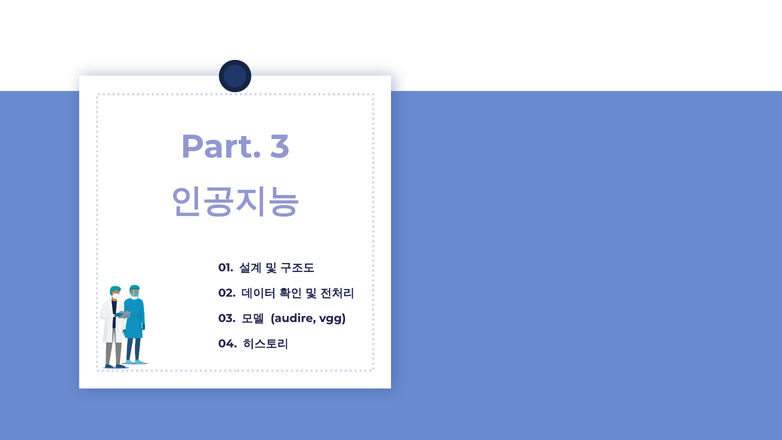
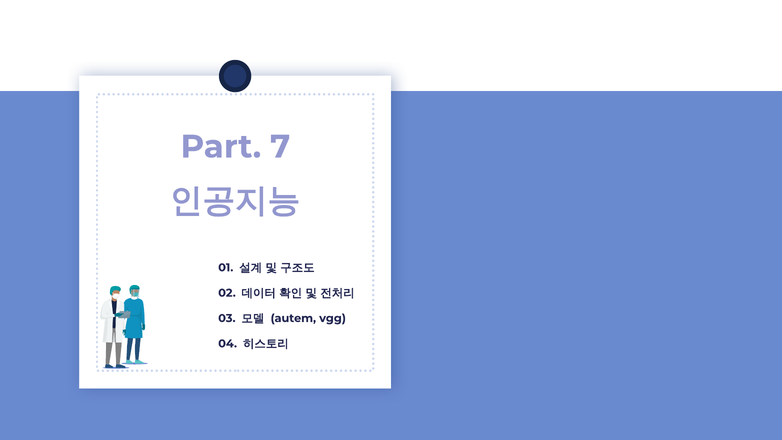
3: 3 -> 7 (280, 147)
audire: audire -> autem (293, 318)
